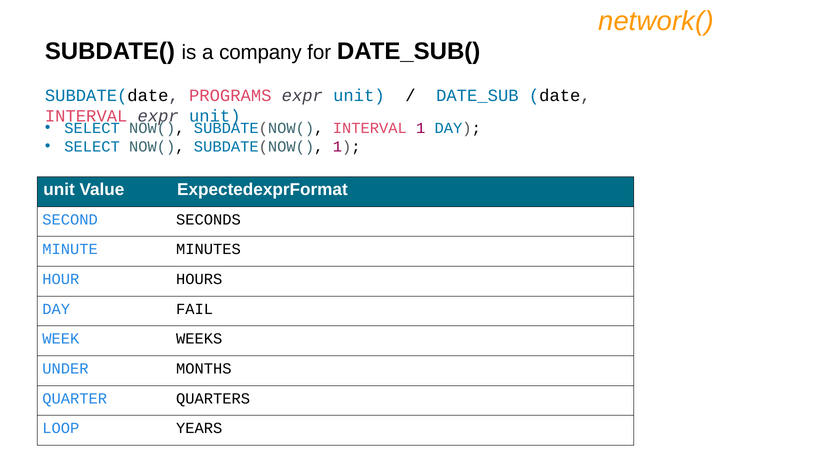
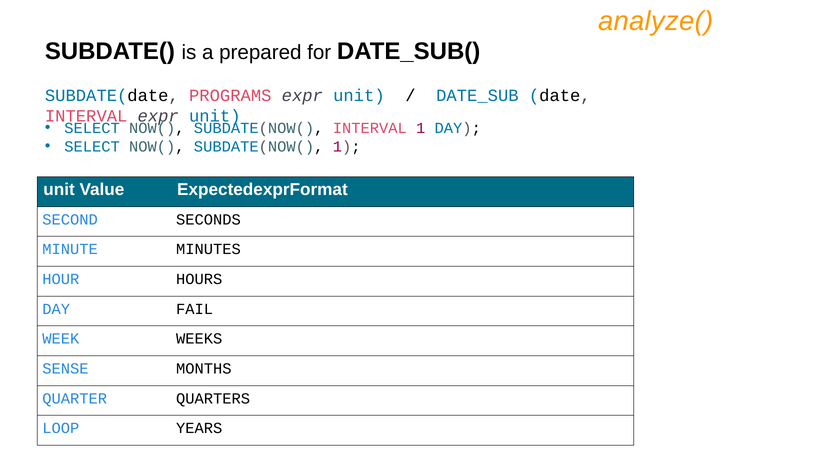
network(: network( -> analyze( (656, 21)
company: company -> prepared (260, 52)
UNDER: UNDER -> SENSE (65, 369)
